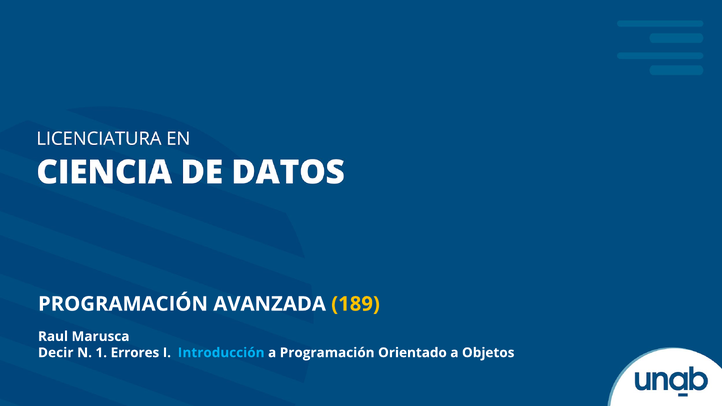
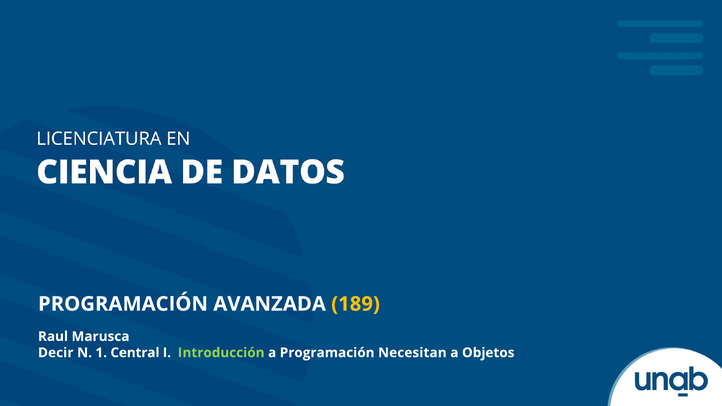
Errores: Errores -> Central (135, 353)
Introducción colour: light blue -> light green (221, 353)
Orientado: Orientado -> Necesitan (412, 353)
